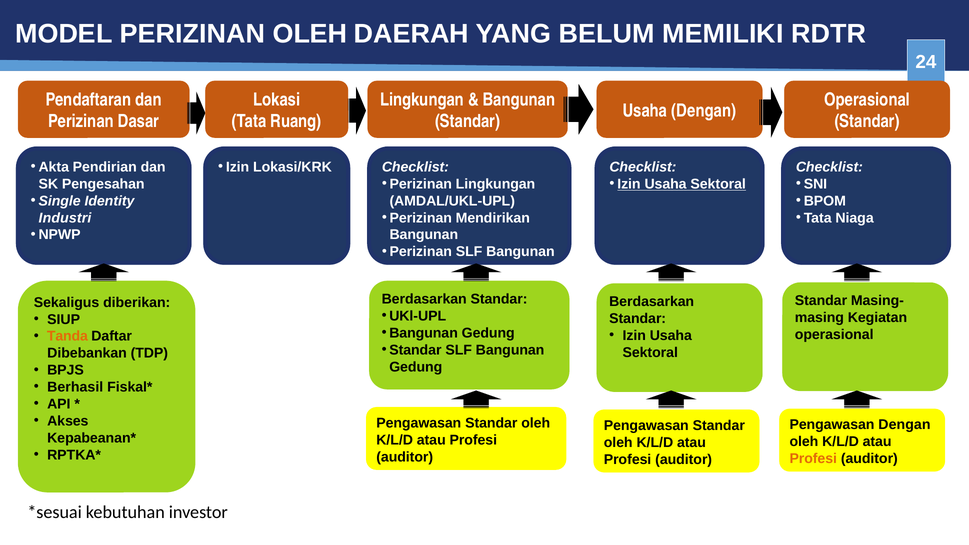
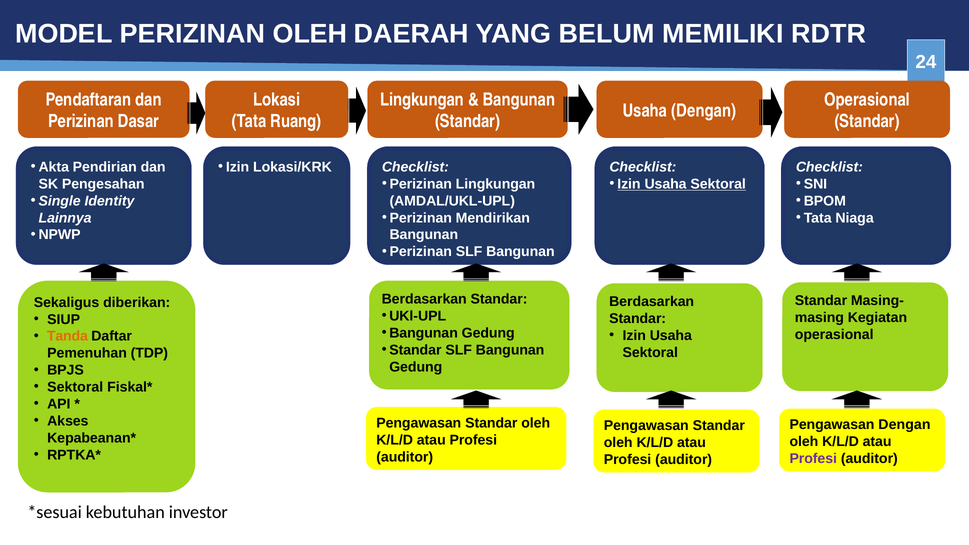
Industri: Industri -> Lainnya (65, 218)
Dibebankan: Dibebankan -> Pemenuhan (87, 353)
Berhasil: Berhasil -> Sektoral (75, 387)
Profesi colour: orange -> purple (813, 459)
